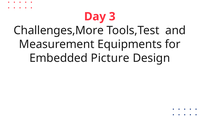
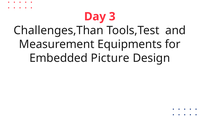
Challenges,More: Challenges,More -> Challenges,Than (59, 30)
